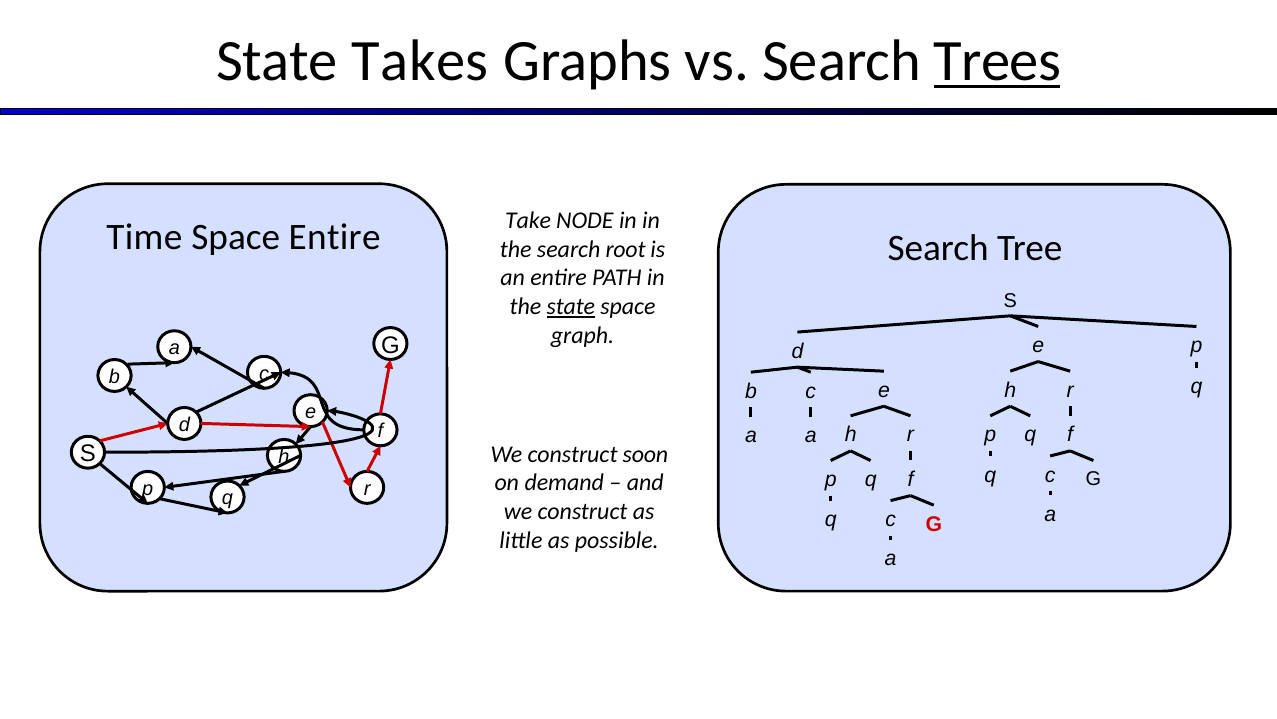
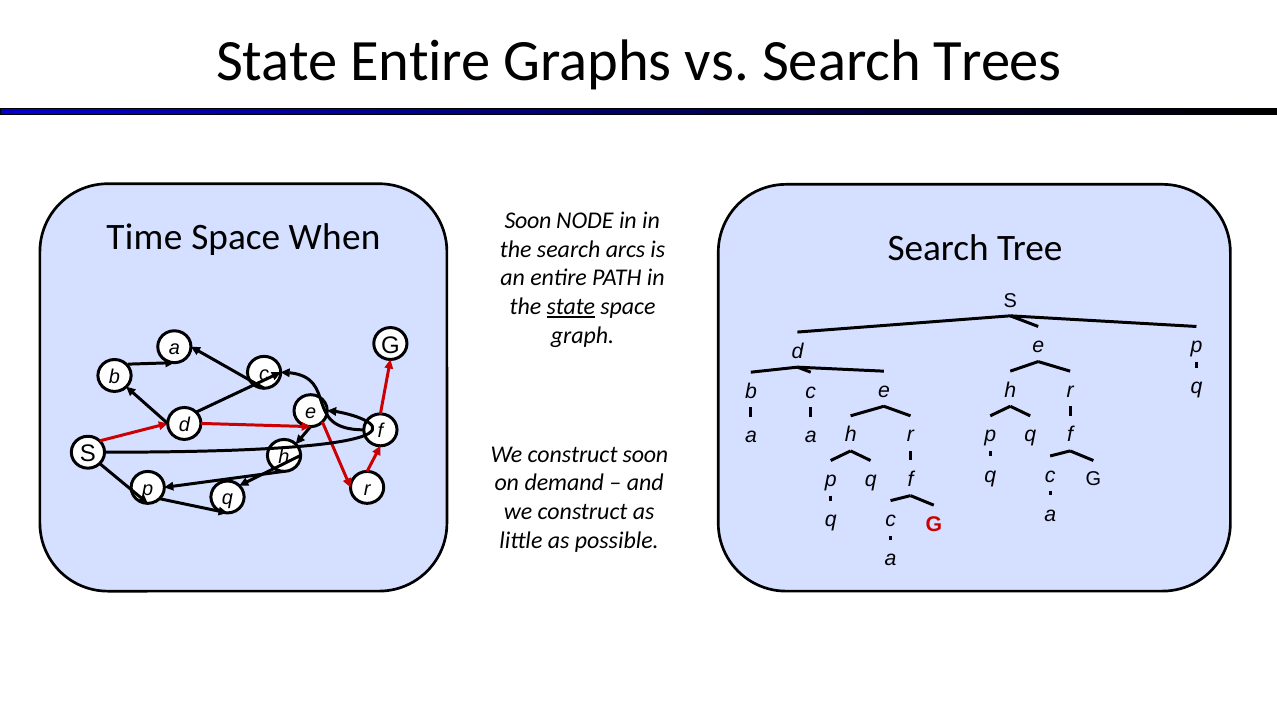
State Takes: Takes -> Entire (421, 61)
Trees underline: present -> none (997, 61)
Take: Take -> Soon (528, 220)
Space Entire: Entire -> When (335, 237)
root: root -> arcs (625, 249)
